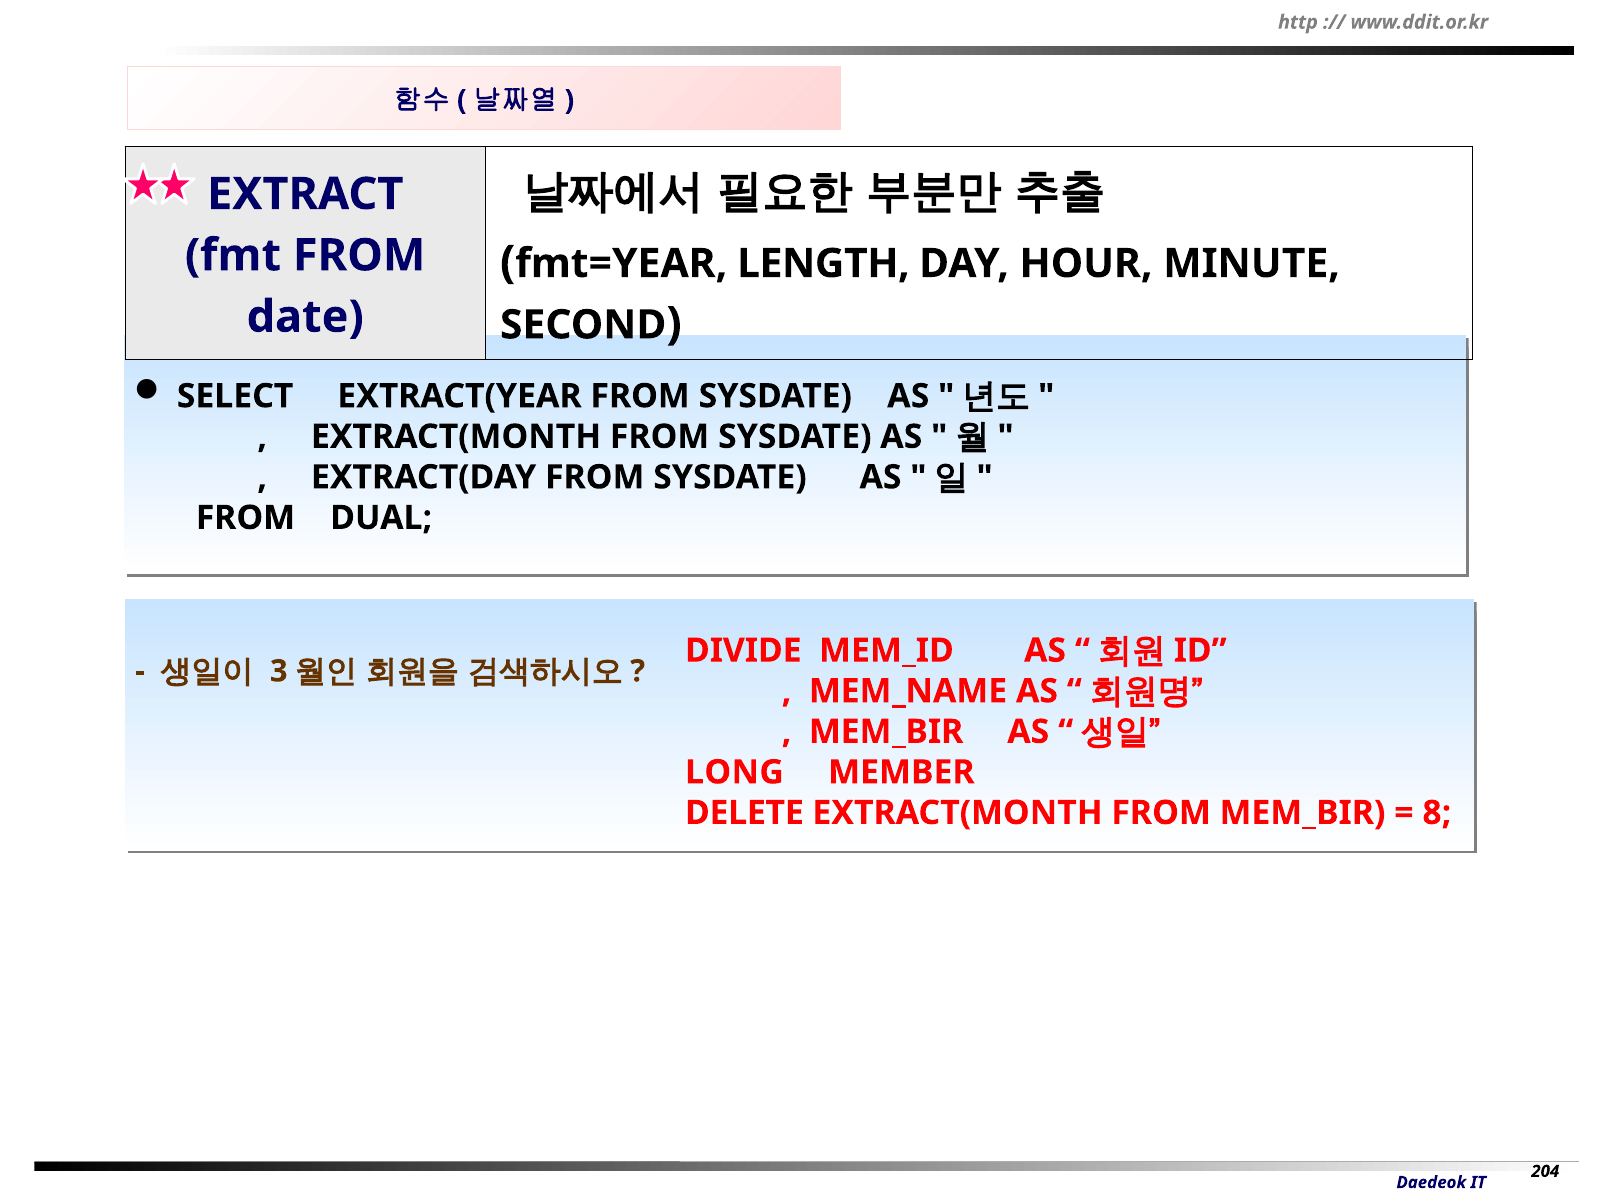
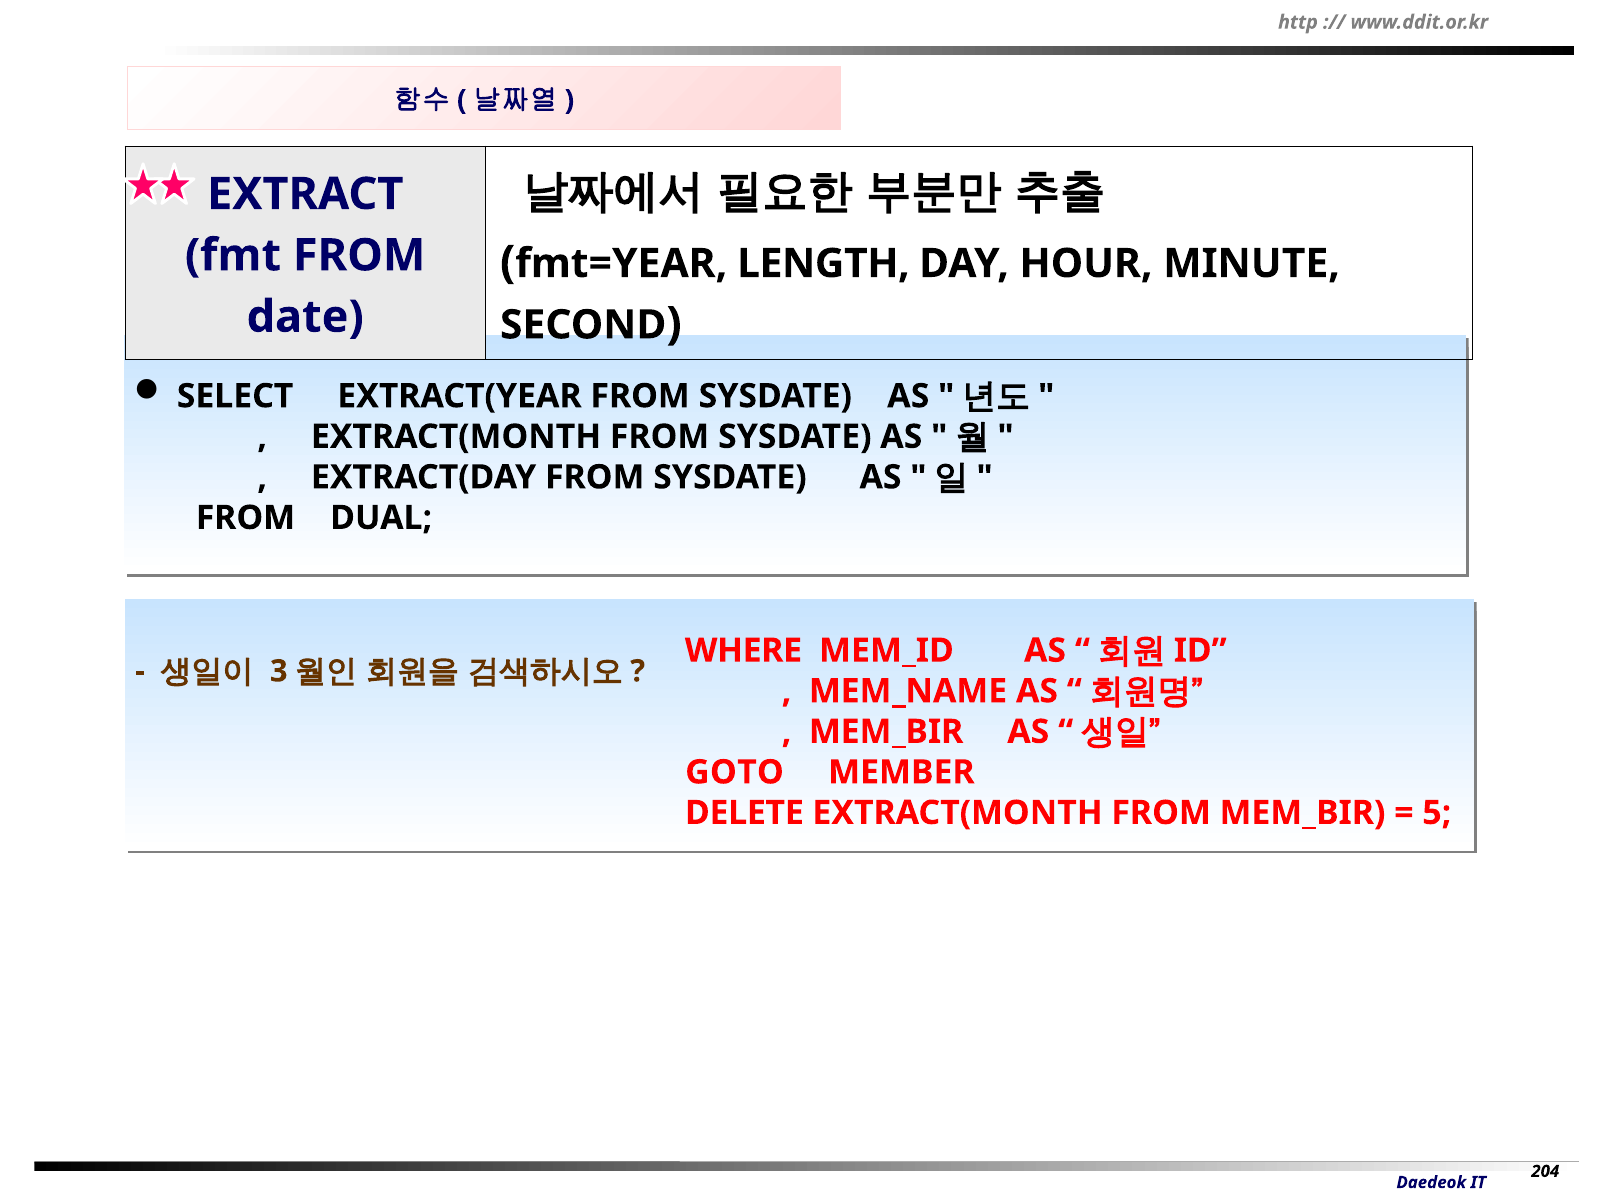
DIVIDE: DIVIDE -> WHERE (743, 651)
LONG: LONG -> GOTO (734, 773)
8: 8 -> 5 (1437, 813)
